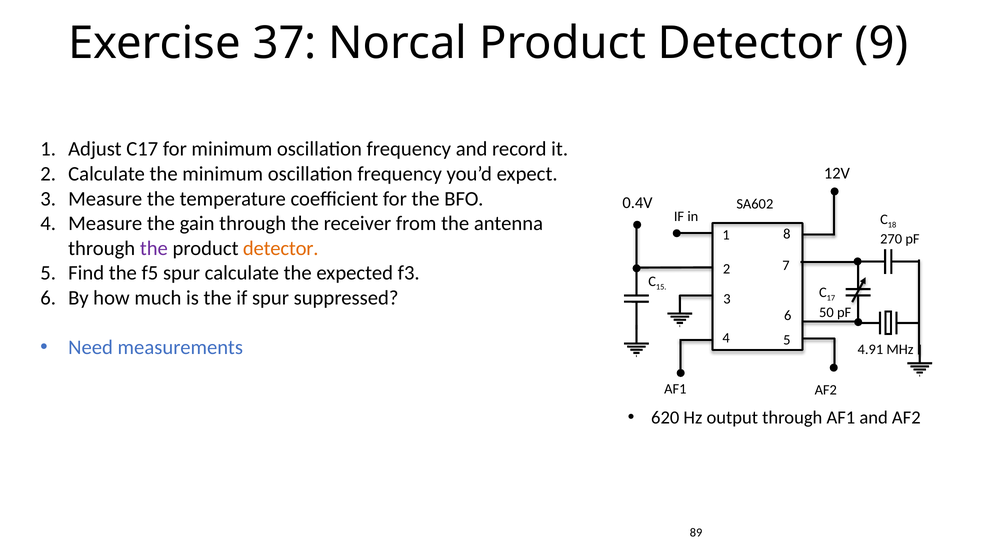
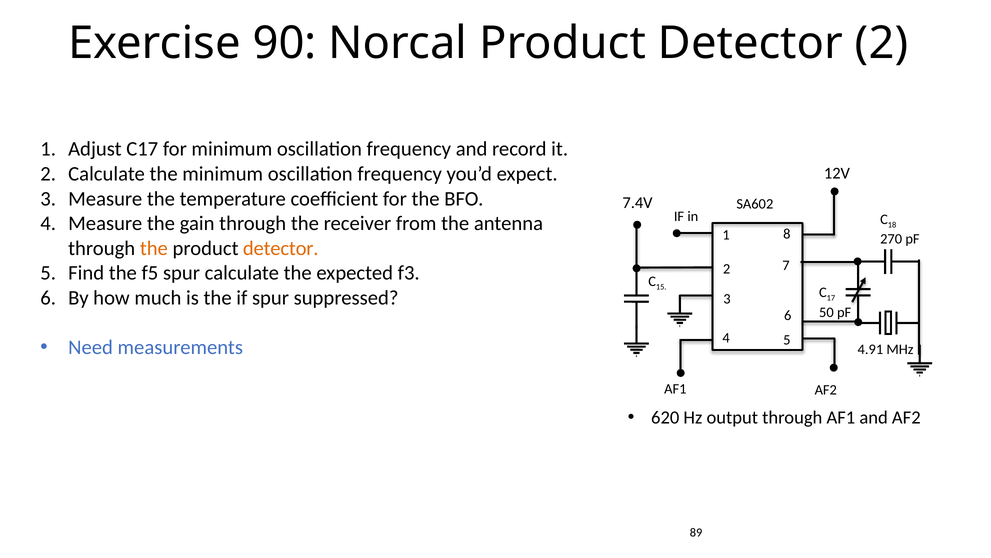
37: 37 -> 90 (285, 43)
Detector 9: 9 -> 2 (882, 43)
0.4V: 0.4V -> 7.4V (638, 203)
the colour: purple -> orange (154, 248)
